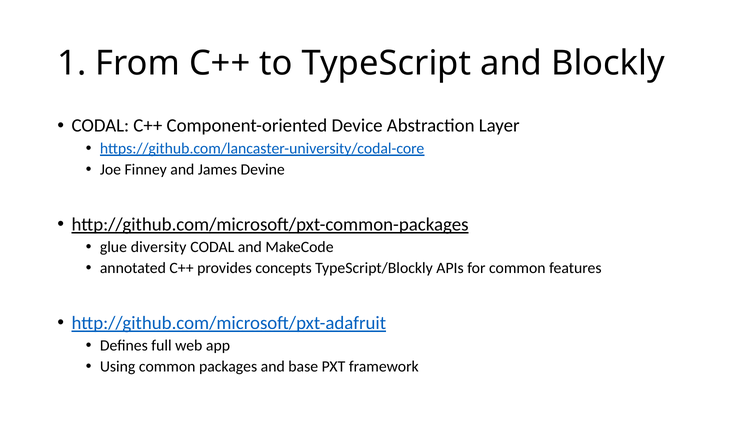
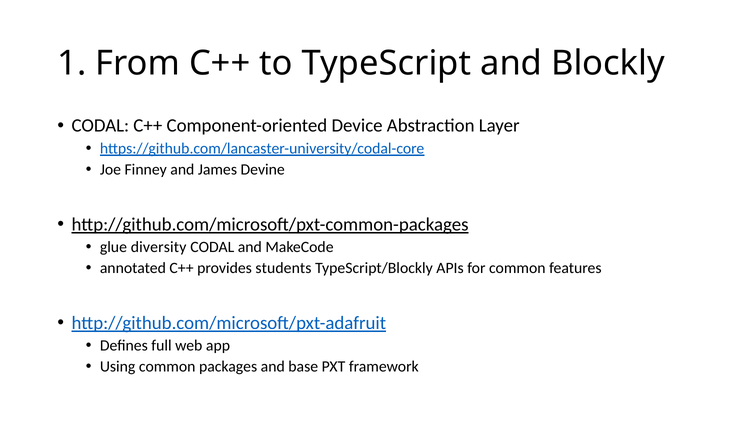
concepts: concepts -> students (283, 268)
